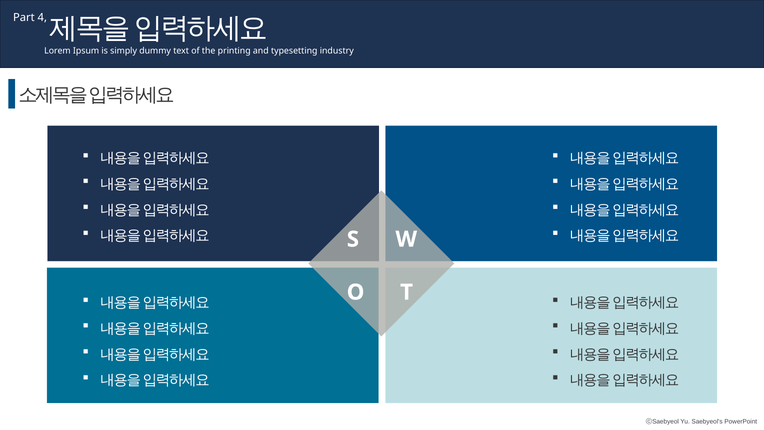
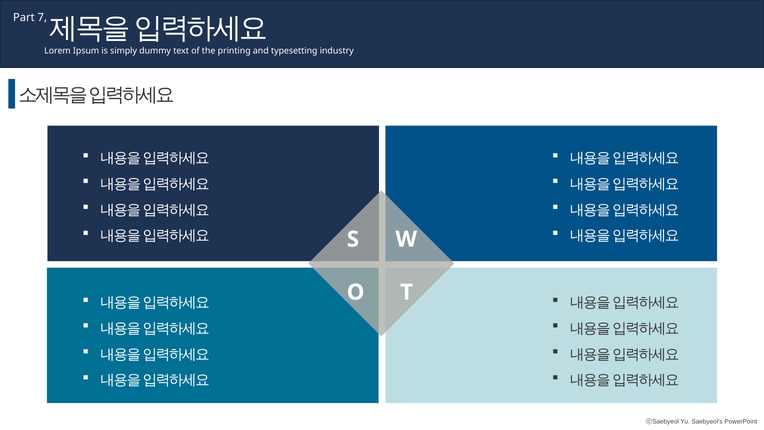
4: 4 -> 7 (42, 18)
